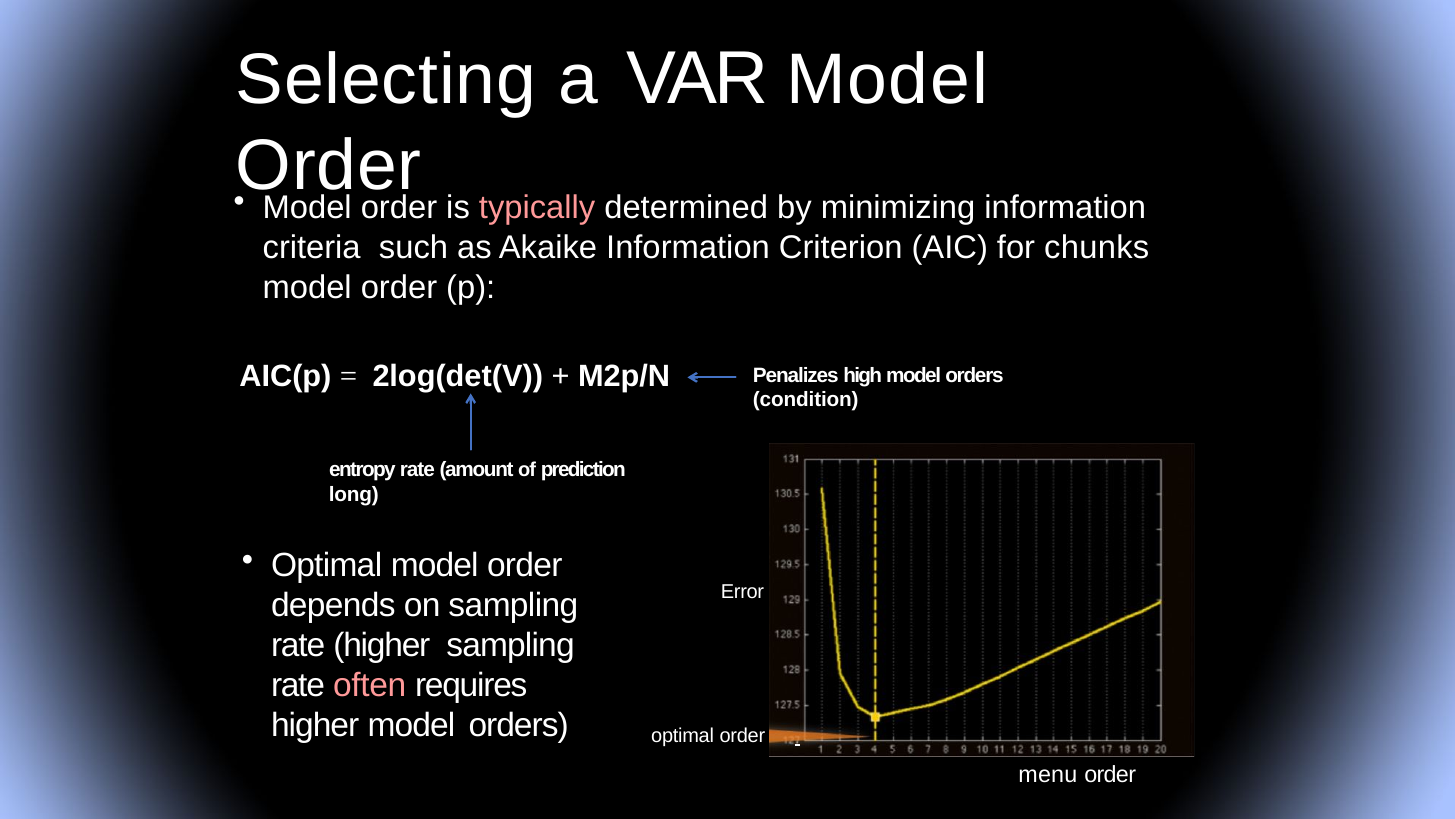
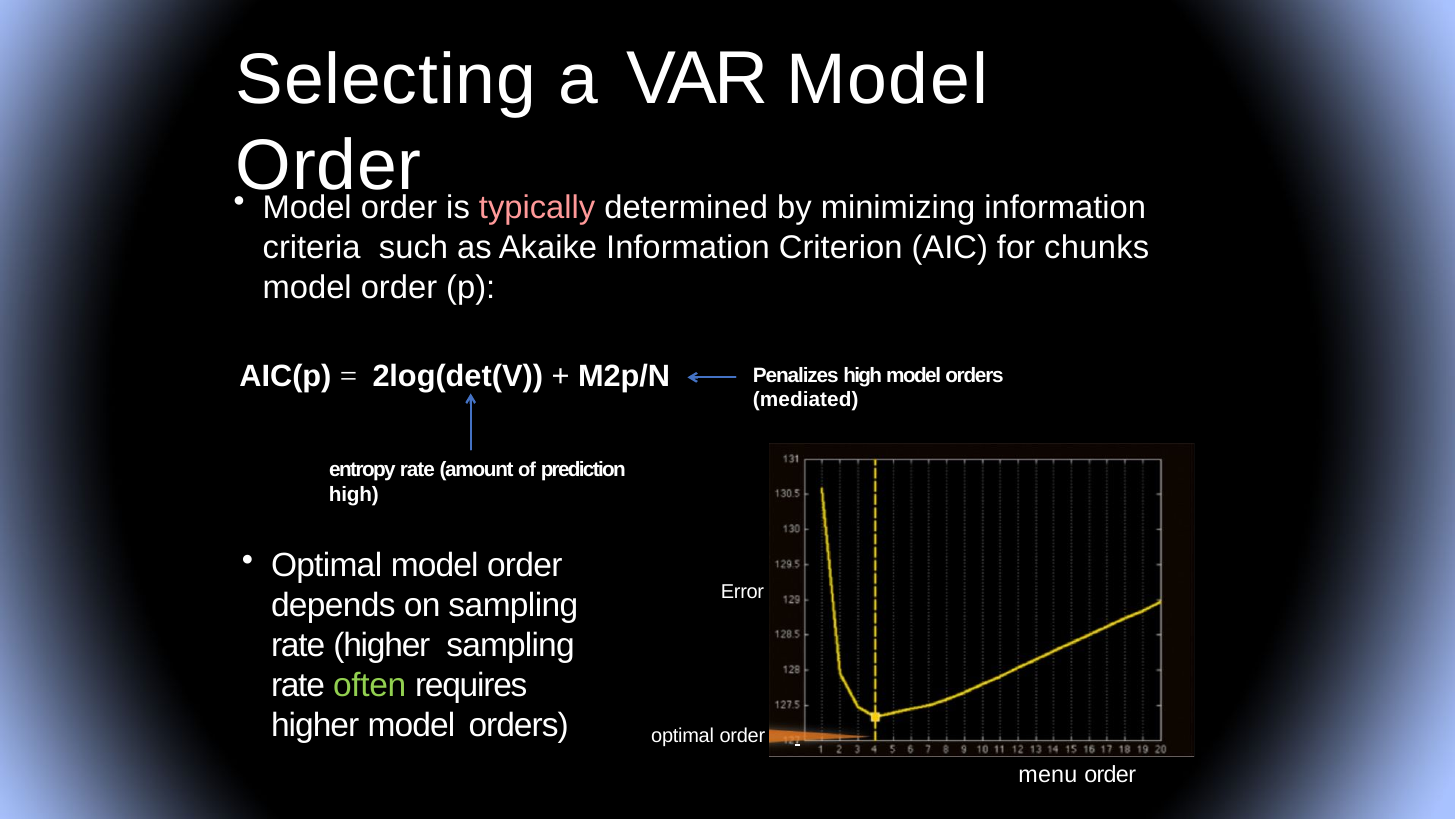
condition: condition -> mediated (806, 400)
long: long -> high (354, 494)
often colour: pink -> light green (370, 685)
